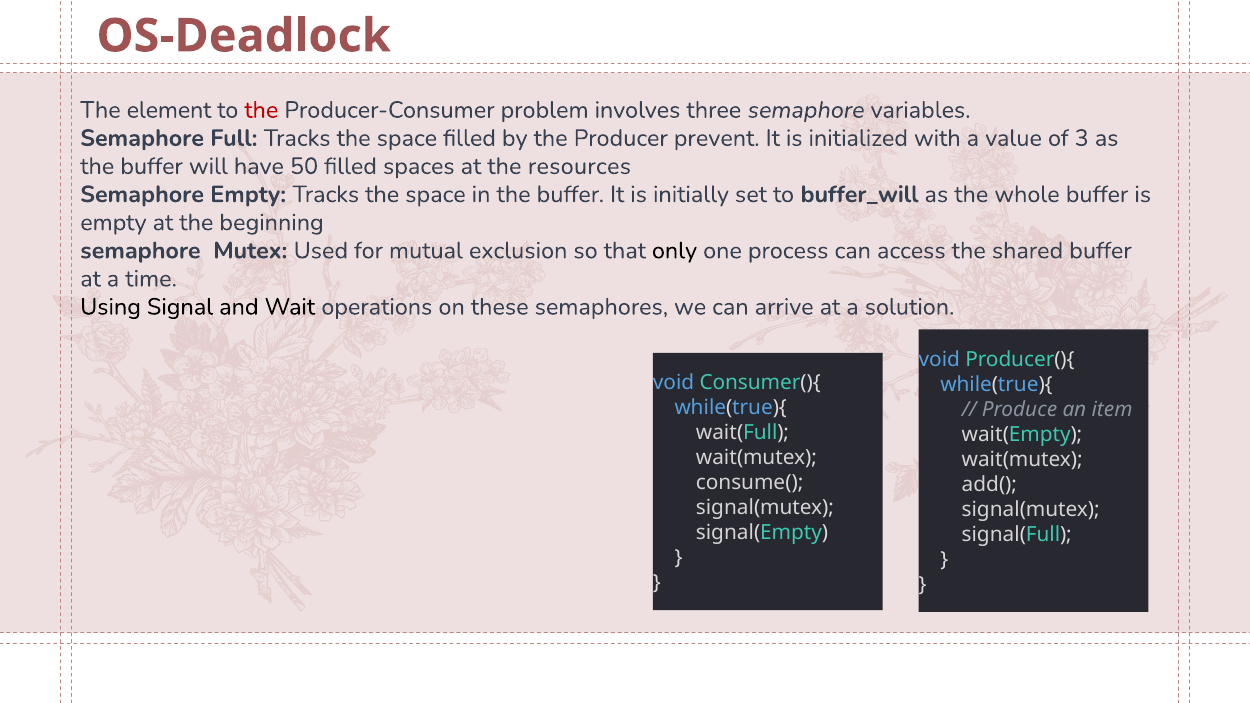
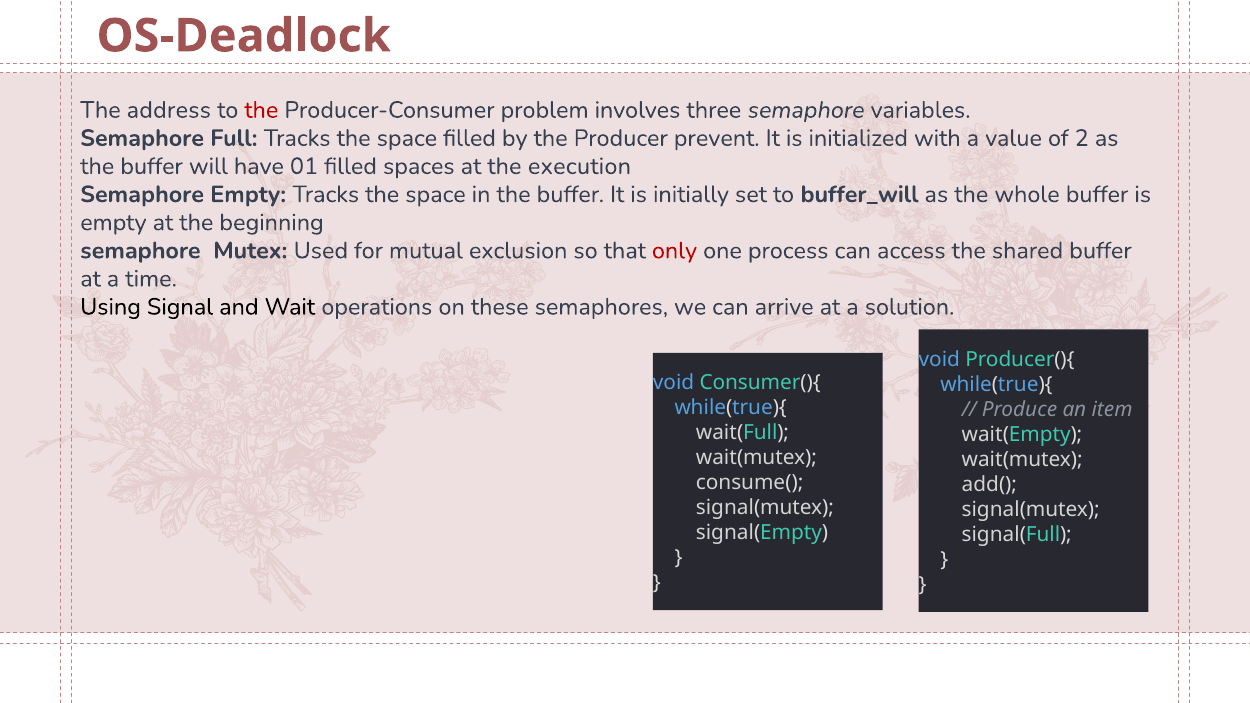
element: element -> address (169, 110)
3: 3 -> 2 (1082, 138)
50: 50 -> 01 (304, 166)
resources: resources -> execution (579, 166)
only colour: black -> red (675, 251)
